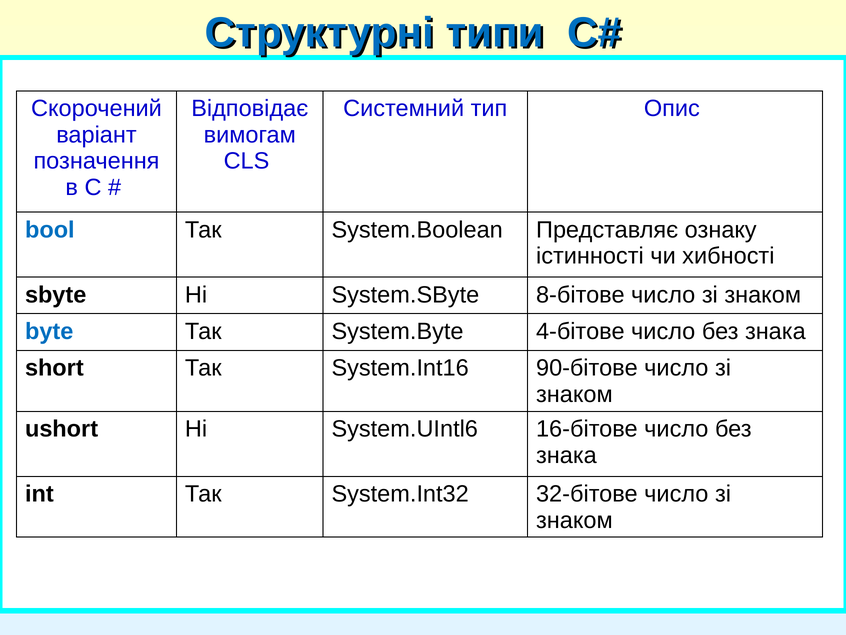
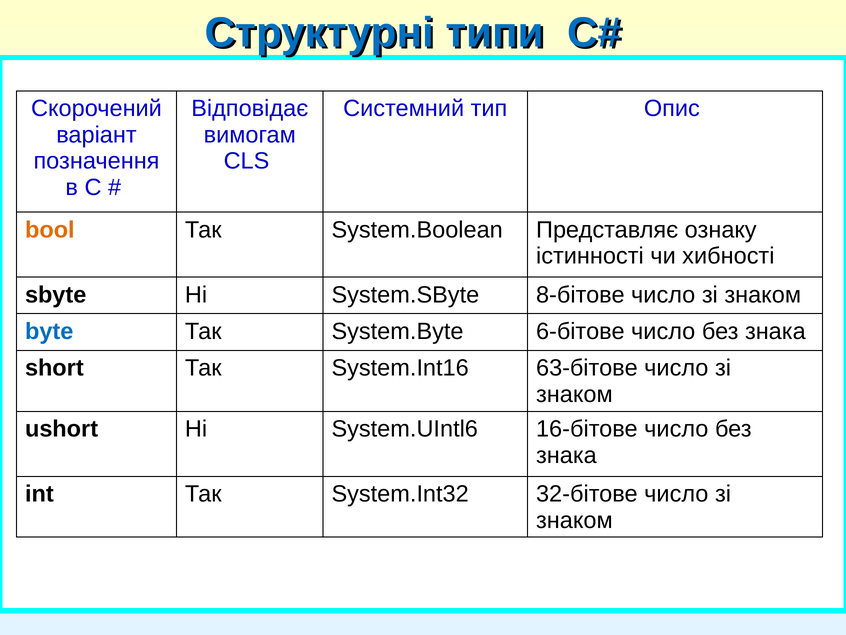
bool colour: blue -> orange (50, 230)
4-бітове: 4-бітове -> 6-бітове (580, 331)
90-бітове: 90-бітове -> 63-бітове (587, 368)
